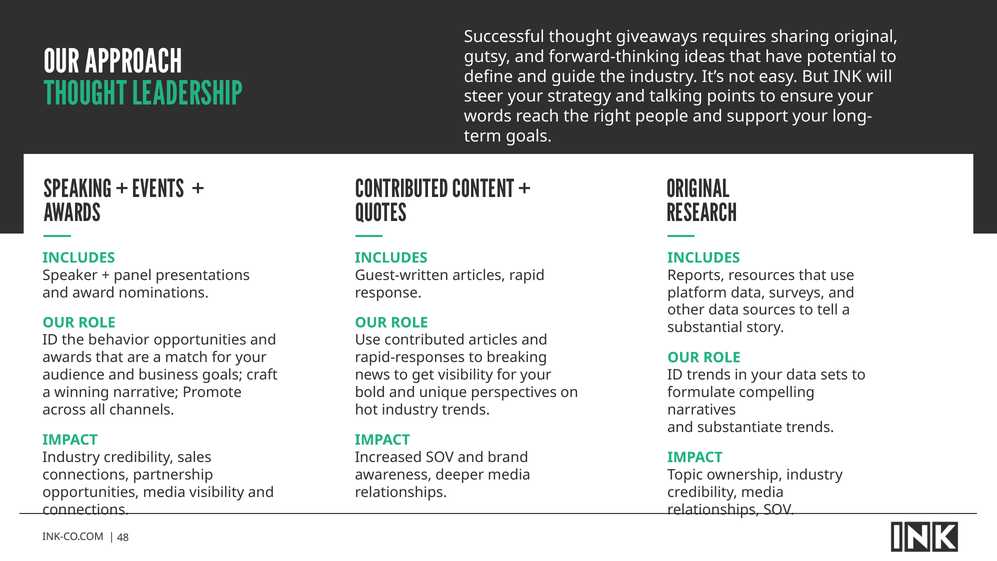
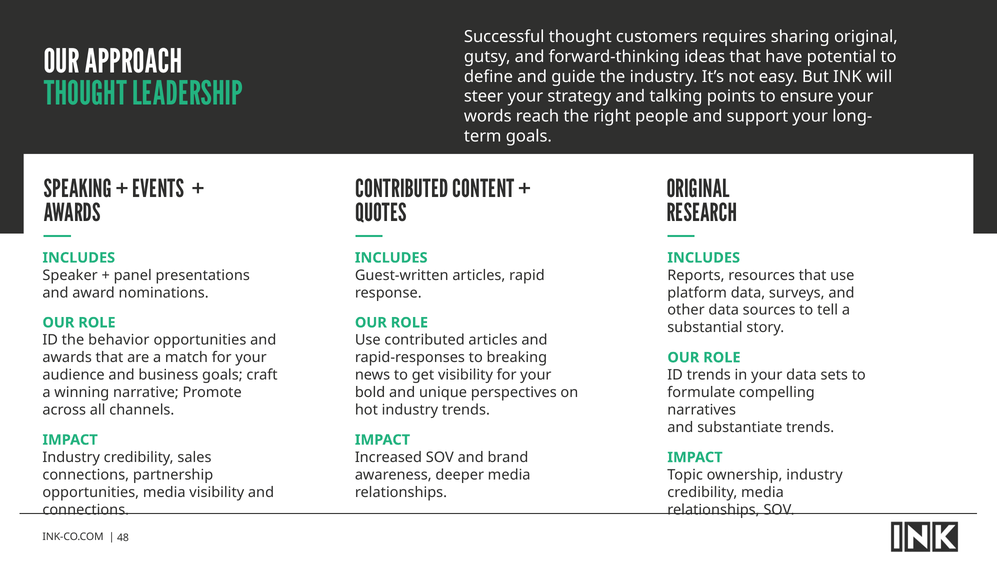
giveaways: giveaways -> customers (657, 37)
